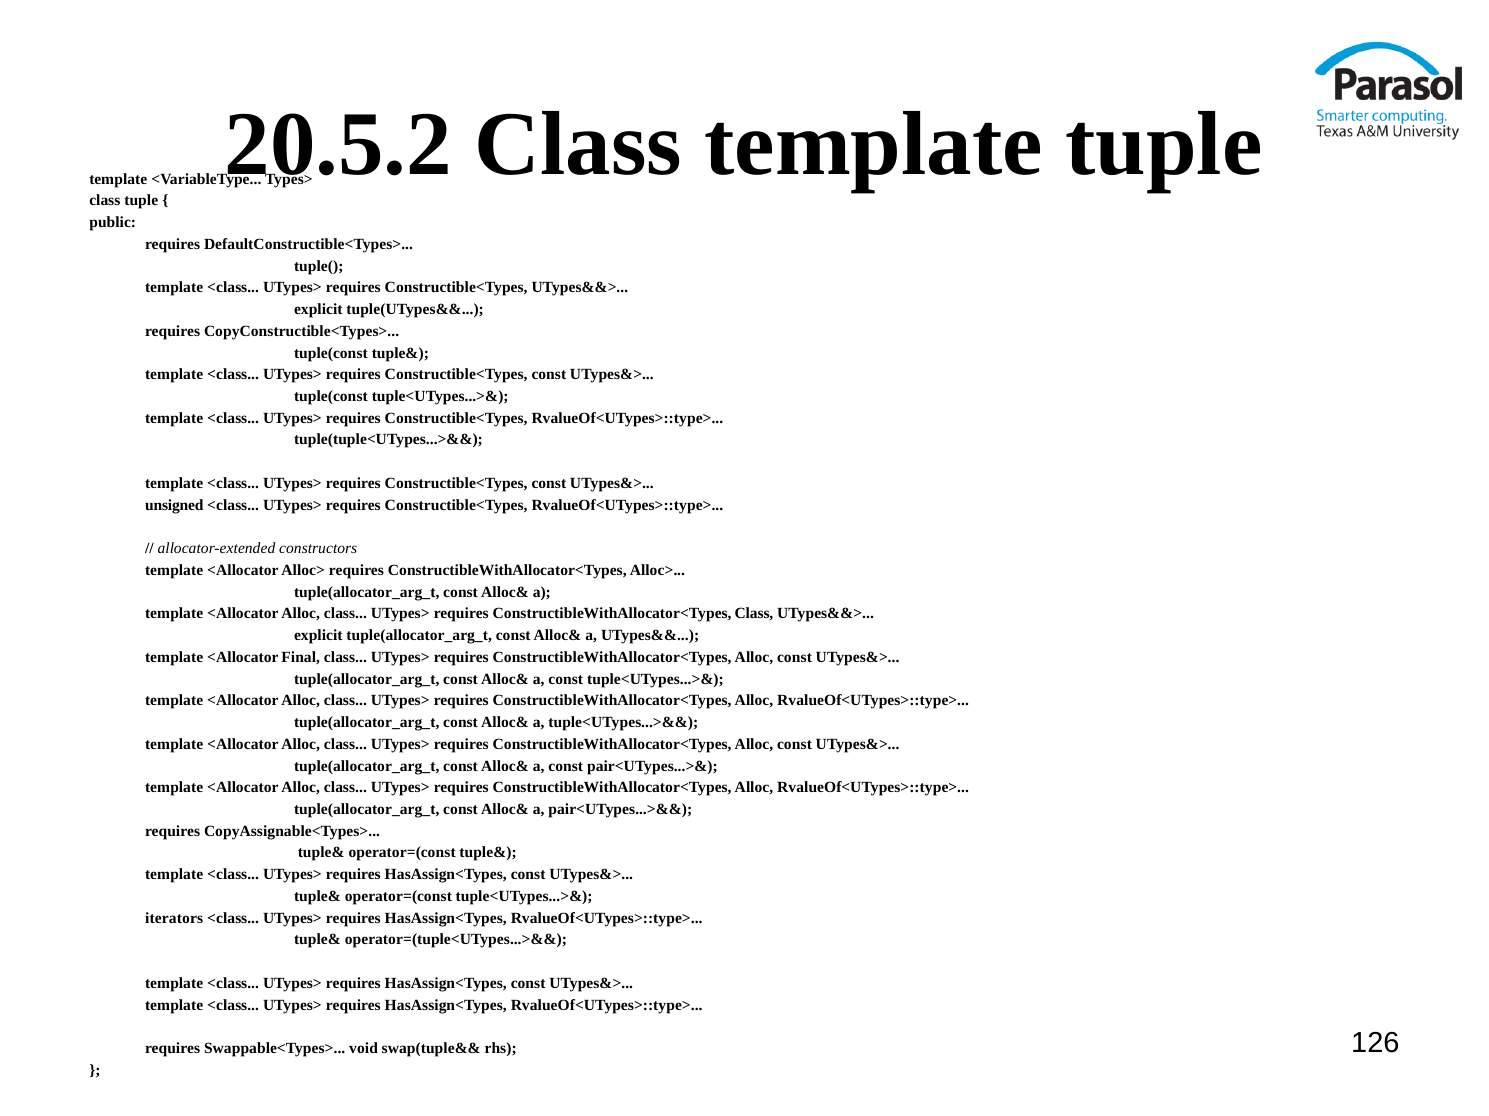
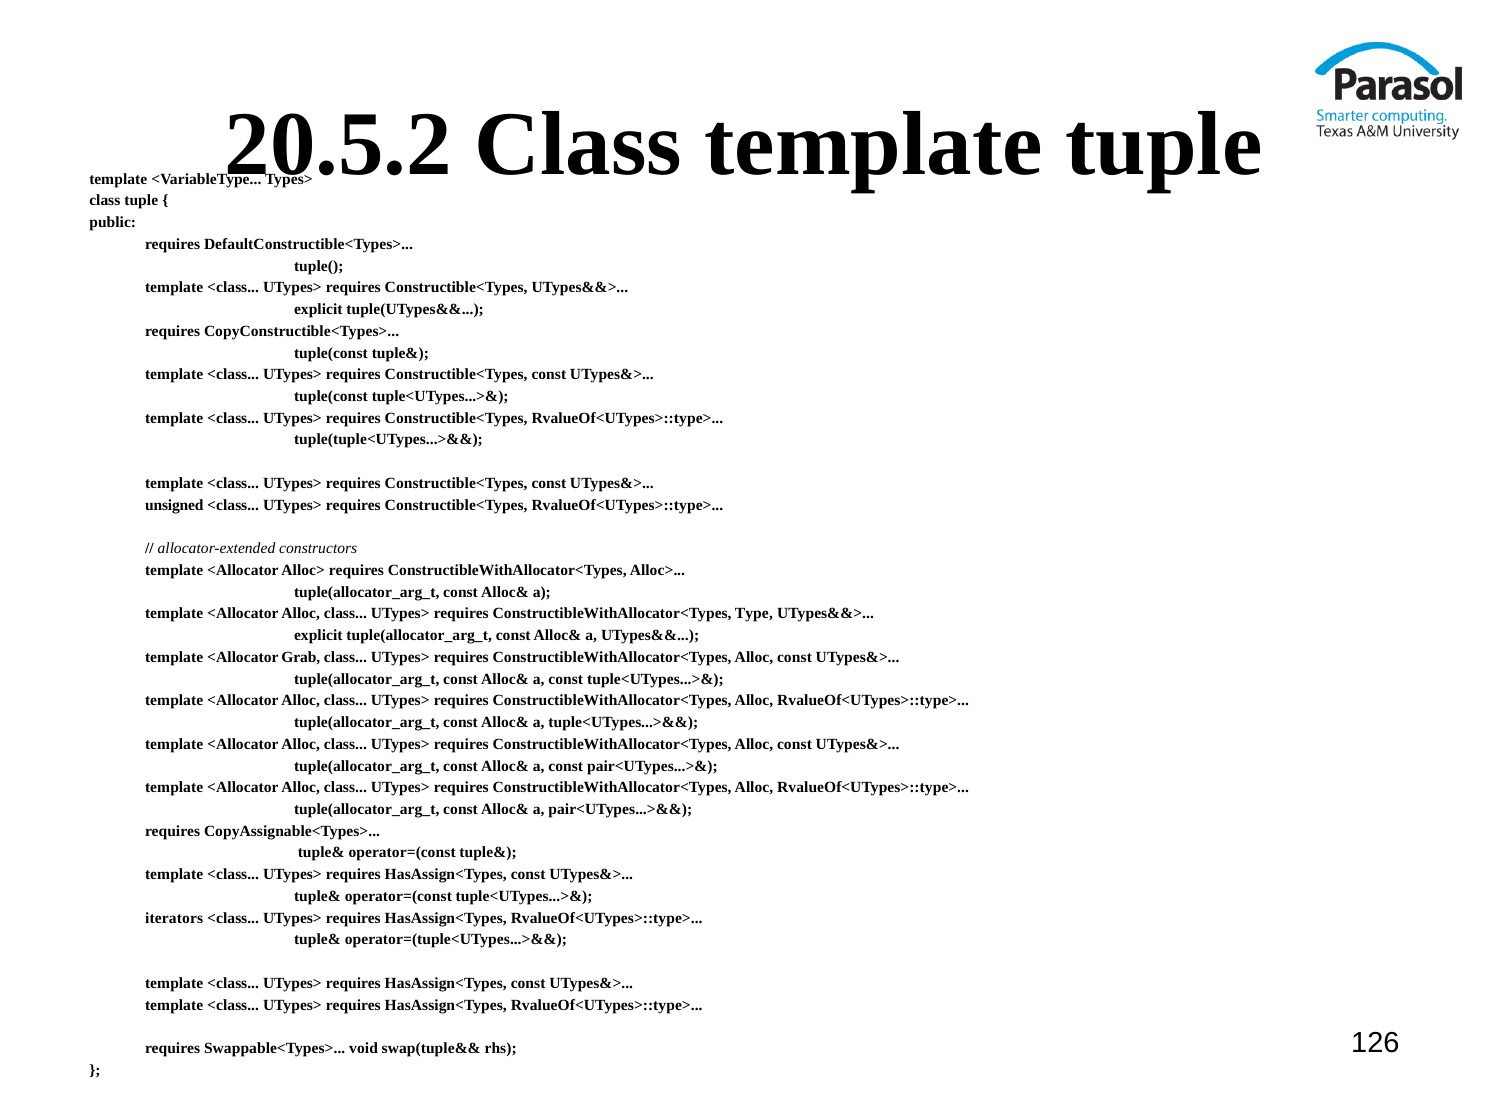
ConstructibleWithAllocator<Types Class: Class -> Type (754, 614)
Final: Final -> Grab (301, 658)
